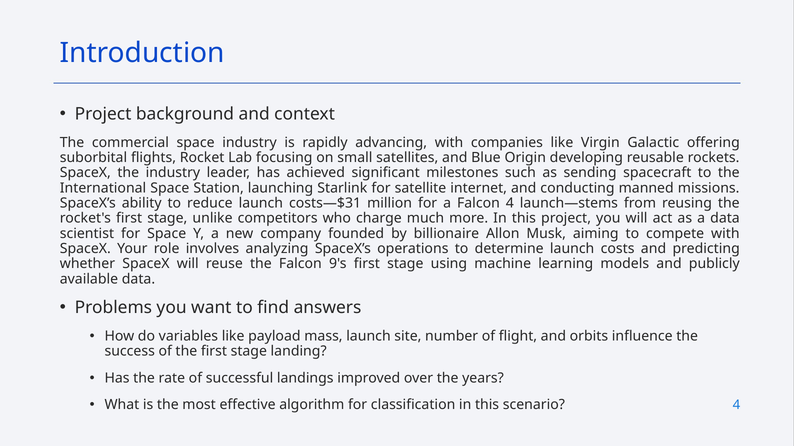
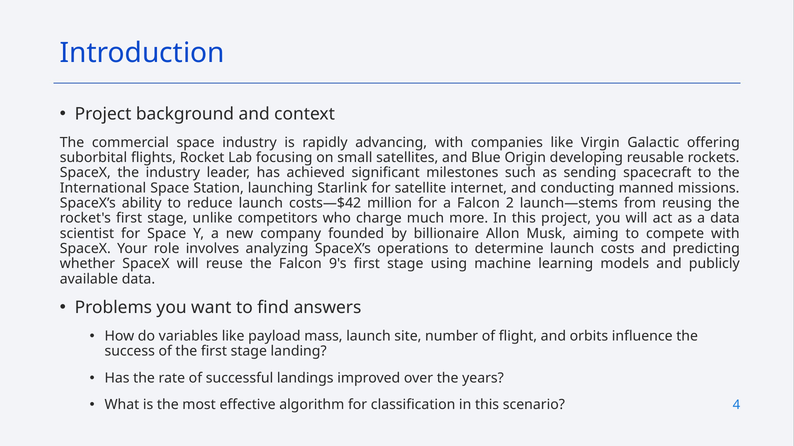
costs—$31: costs—$31 -> costs—$42 (325, 203)
Falcon 4: 4 -> 2 (510, 203)
